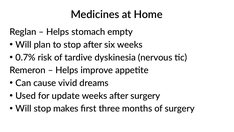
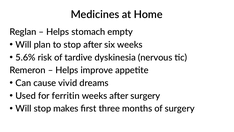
0.7%: 0.7% -> 5.6% (25, 57)
update: update -> ferritin (66, 96)
